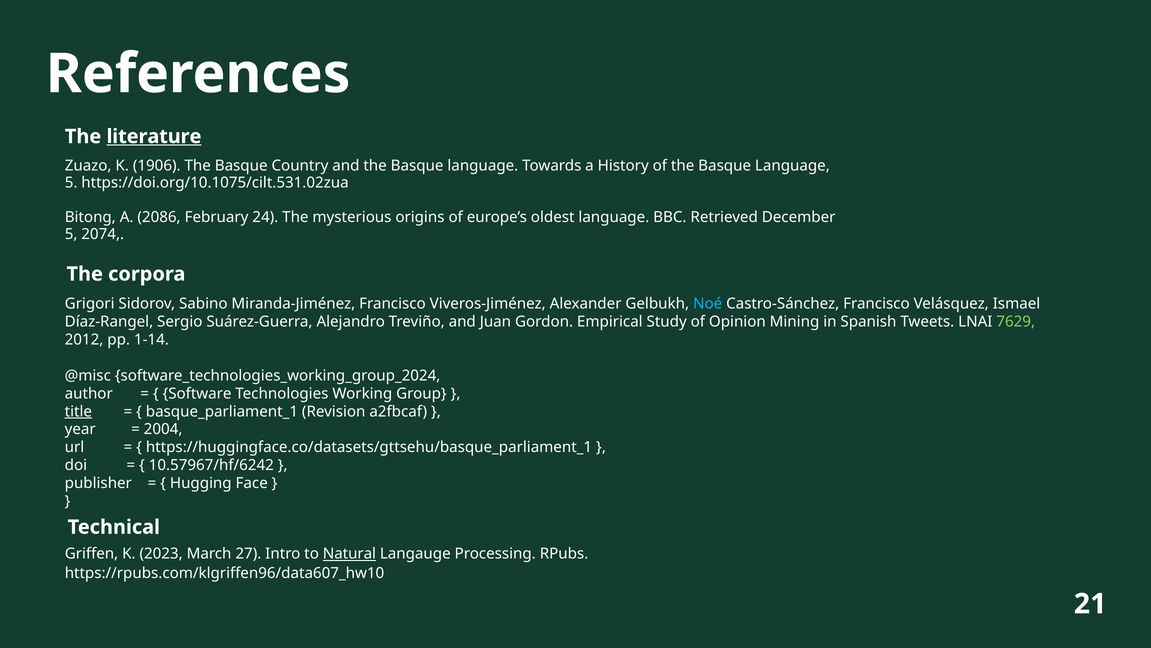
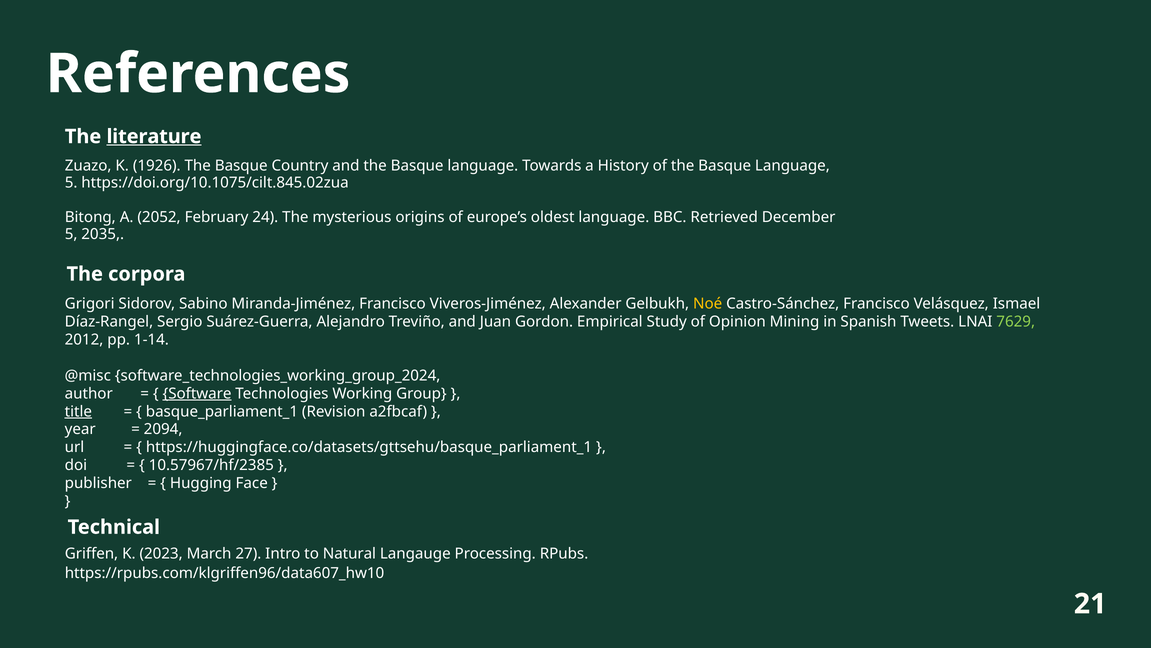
1906: 1906 -> 1926 (157, 166)
https://doi.org/10.1075/cilt.531.02zua: https://doi.org/10.1075/cilt.531.02zua -> https://doi.org/10.1075/cilt.845.02zua (215, 183)
2086: 2086 -> 2052 (159, 217)
2074: 2074 -> 2035 (103, 234)
Noé colour: light blue -> yellow (708, 304)
Software underline: none -> present (197, 393)
2004: 2004 -> 2094 (163, 429)
10.57967/hf/6242: 10.57967/hf/6242 -> 10.57967/hf/2385 (211, 465)
Natural underline: present -> none (349, 553)
